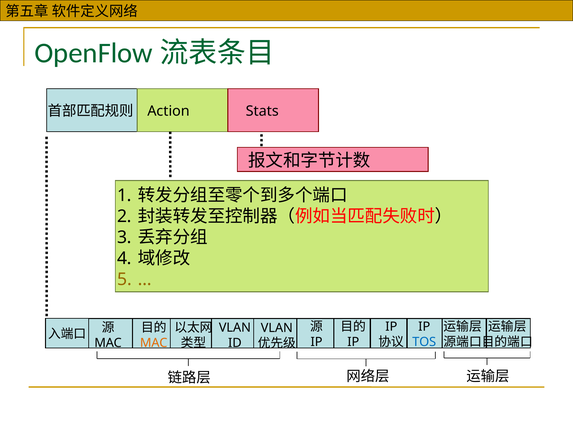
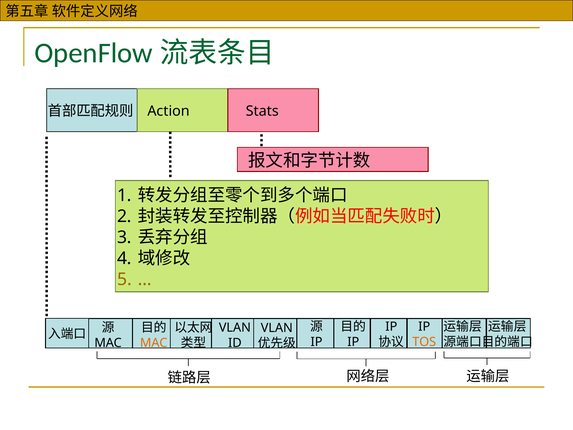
TOS colour: blue -> orange (424, 342)
